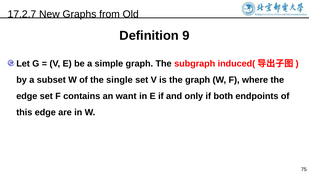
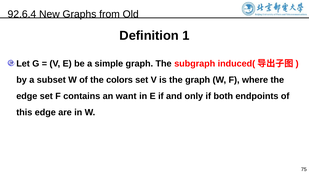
17.2.7: 17.2.7 -> 92.6.4 (22, 14)
9: 9 -> 1 (186, 36)
single: single -> colors (120, 80)
